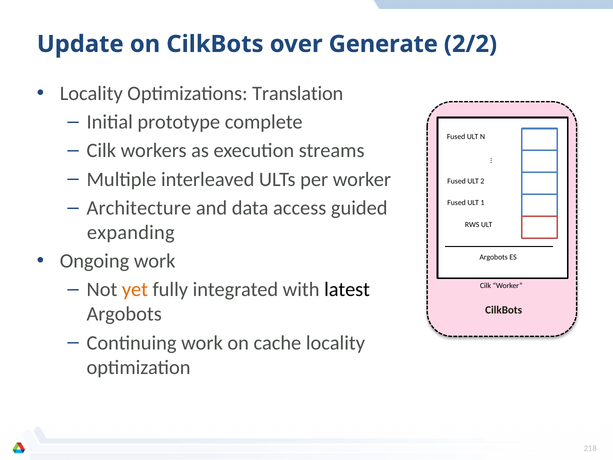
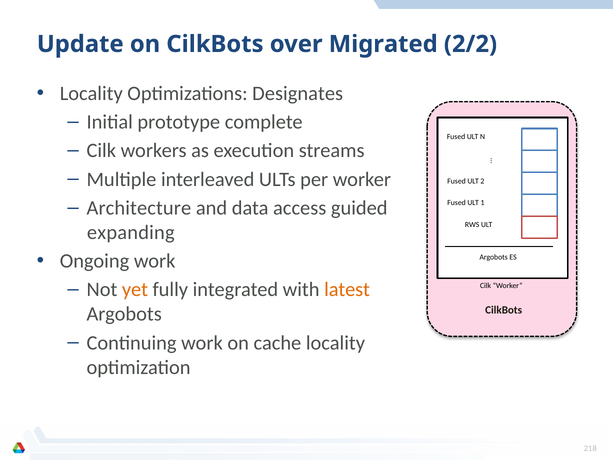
Generate: Generate -> Migrated (383, 44)
Translation: Translation -> Designates (298, 93)
latest colour: black -> orange (347, 289)
